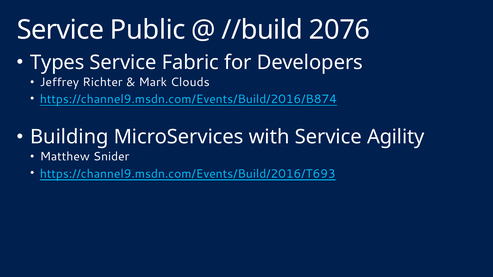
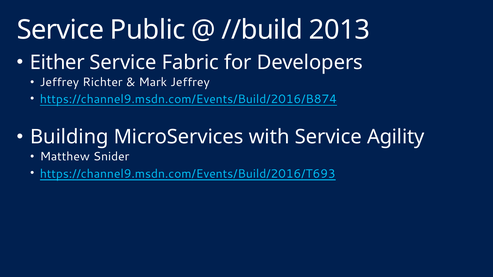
2076: 2076 -> 2013 (340, 30)
Types: Types -> Either (57, 62)
Mark Clouds: Clouds -> Jeffrey (190, 82)
